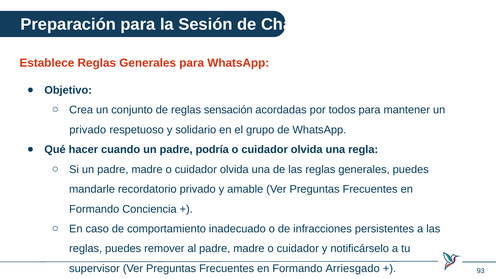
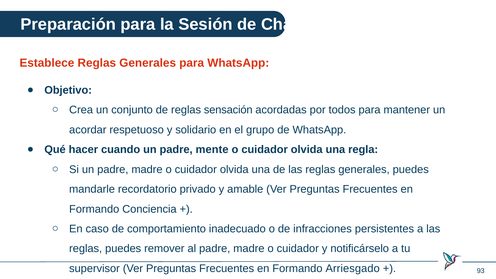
privado: privado -> acordar (88, 130)
podría: podría -> mente (212, 150)
